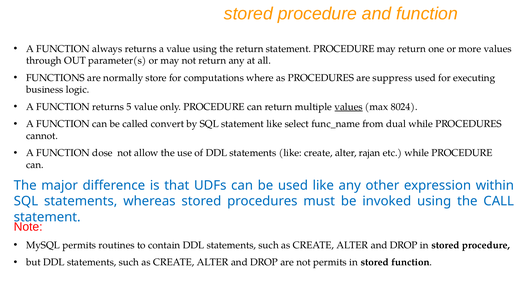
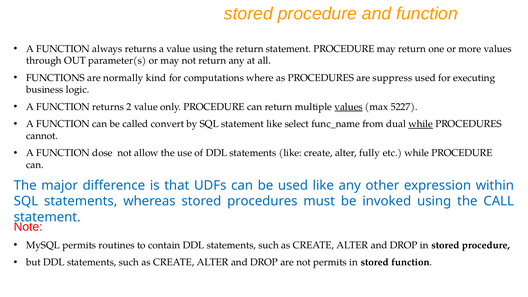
store: store -> kind (156, 78)
5: 5 -> 2 (129, 107)
8024: 8024 -> 5227 (404, 107)
while underline: none -> present (421, 124)
rajan: rajan -> fully (370, 153)
